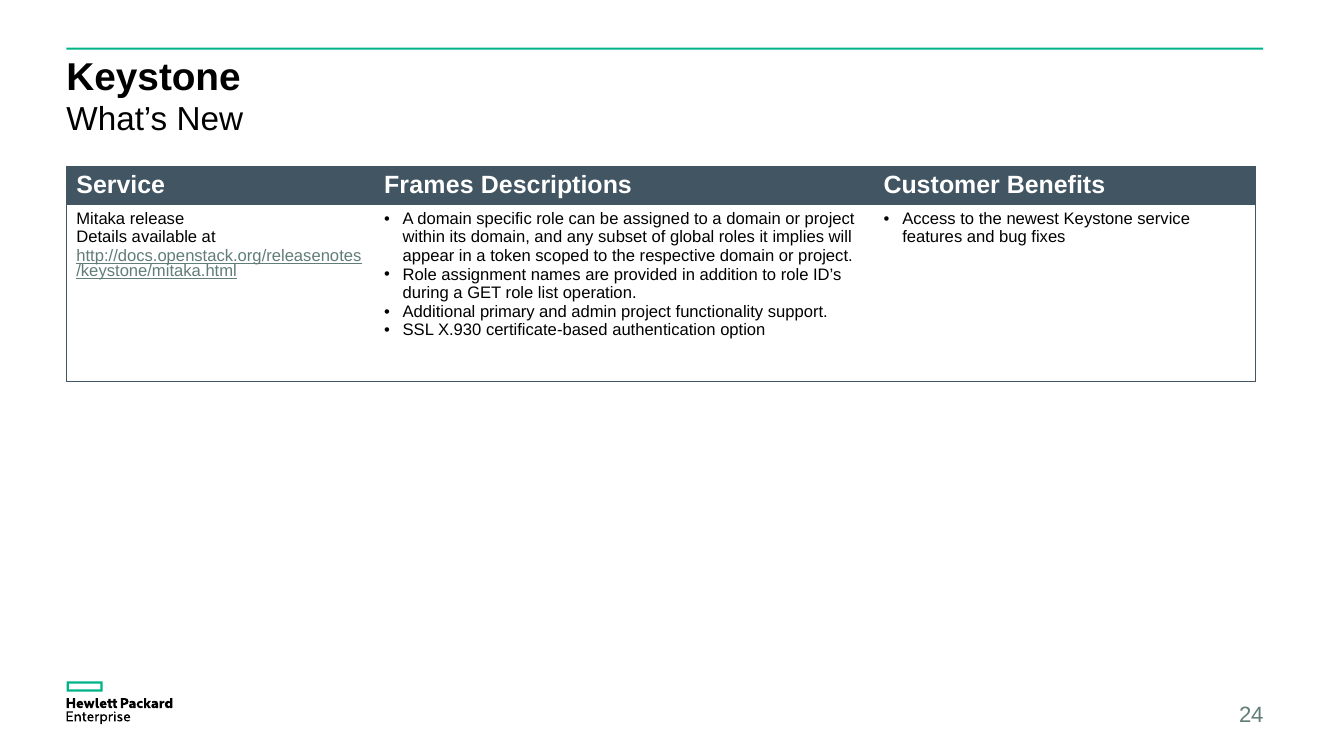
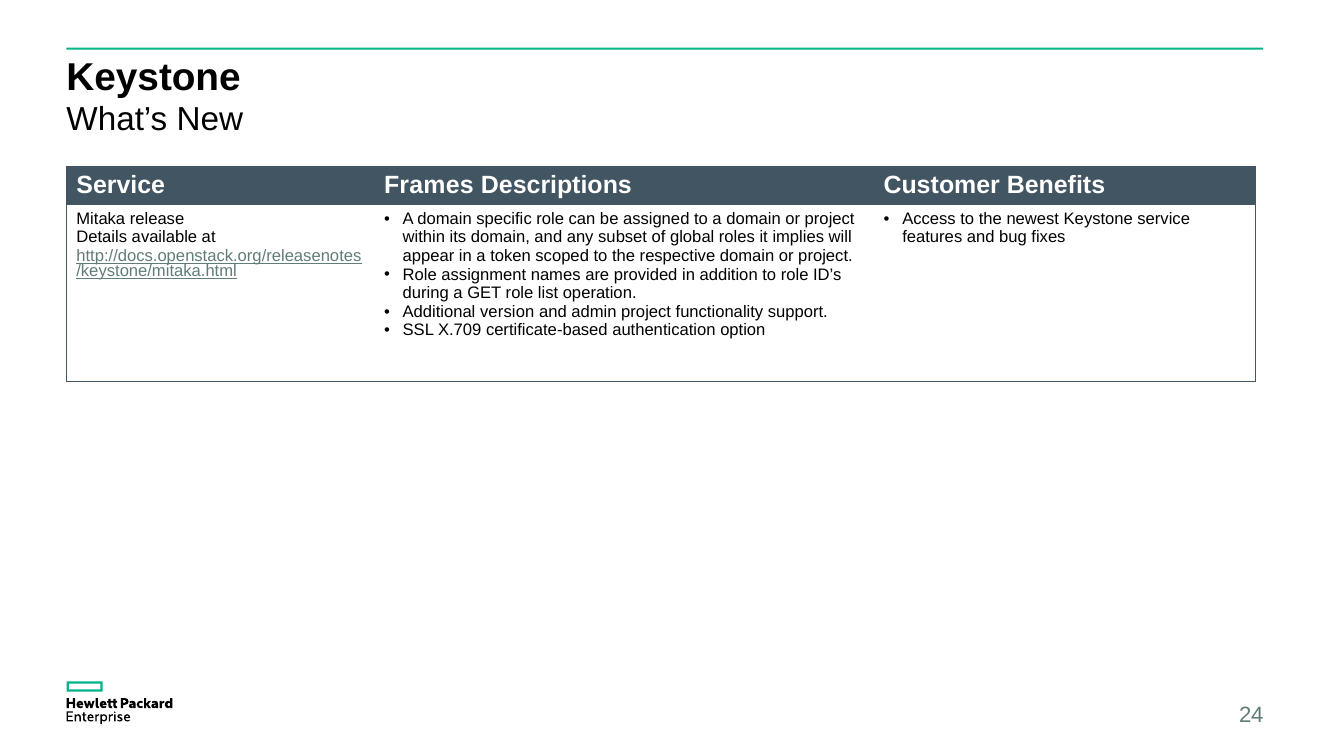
primary: primary -> version (507, 312)
X.930: X.930 -> X.709 (460, 330)
